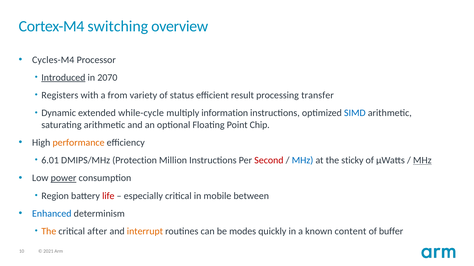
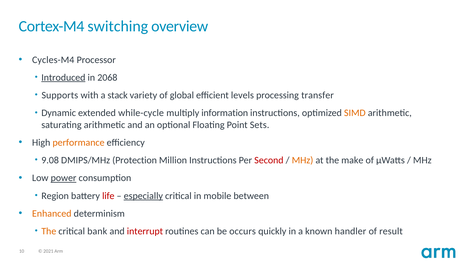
2070: 2070 -> 2068 (107, 78)
Registers: Registers -> Supports (60, 95)
from: from -> stack (118, 95)
status: status -> global (182, 95)
result: result -> levels (242, 95)
SIMD colour: blue -> orange (355, 113)
Chip: Chip -> Sets (260, 125)
6.01: 6.01 -> 9.08 (50, 161)
MHz colour: blue -> orange (303, 161)
sticky: sticky -> make (352, 161)
MHz underline: present -> none (422, 161)
especially underline: none -> present (143, 196)
Enhanced colour: blue -> orange (52, 214)
after: after -> bank (97, 232)
interrupt colour: orange -> red (145, 232)
modes: modes -> occurs (243, 232)
content: content -> handler (350, 232)
buffer: buffer -> result (391, 232)
